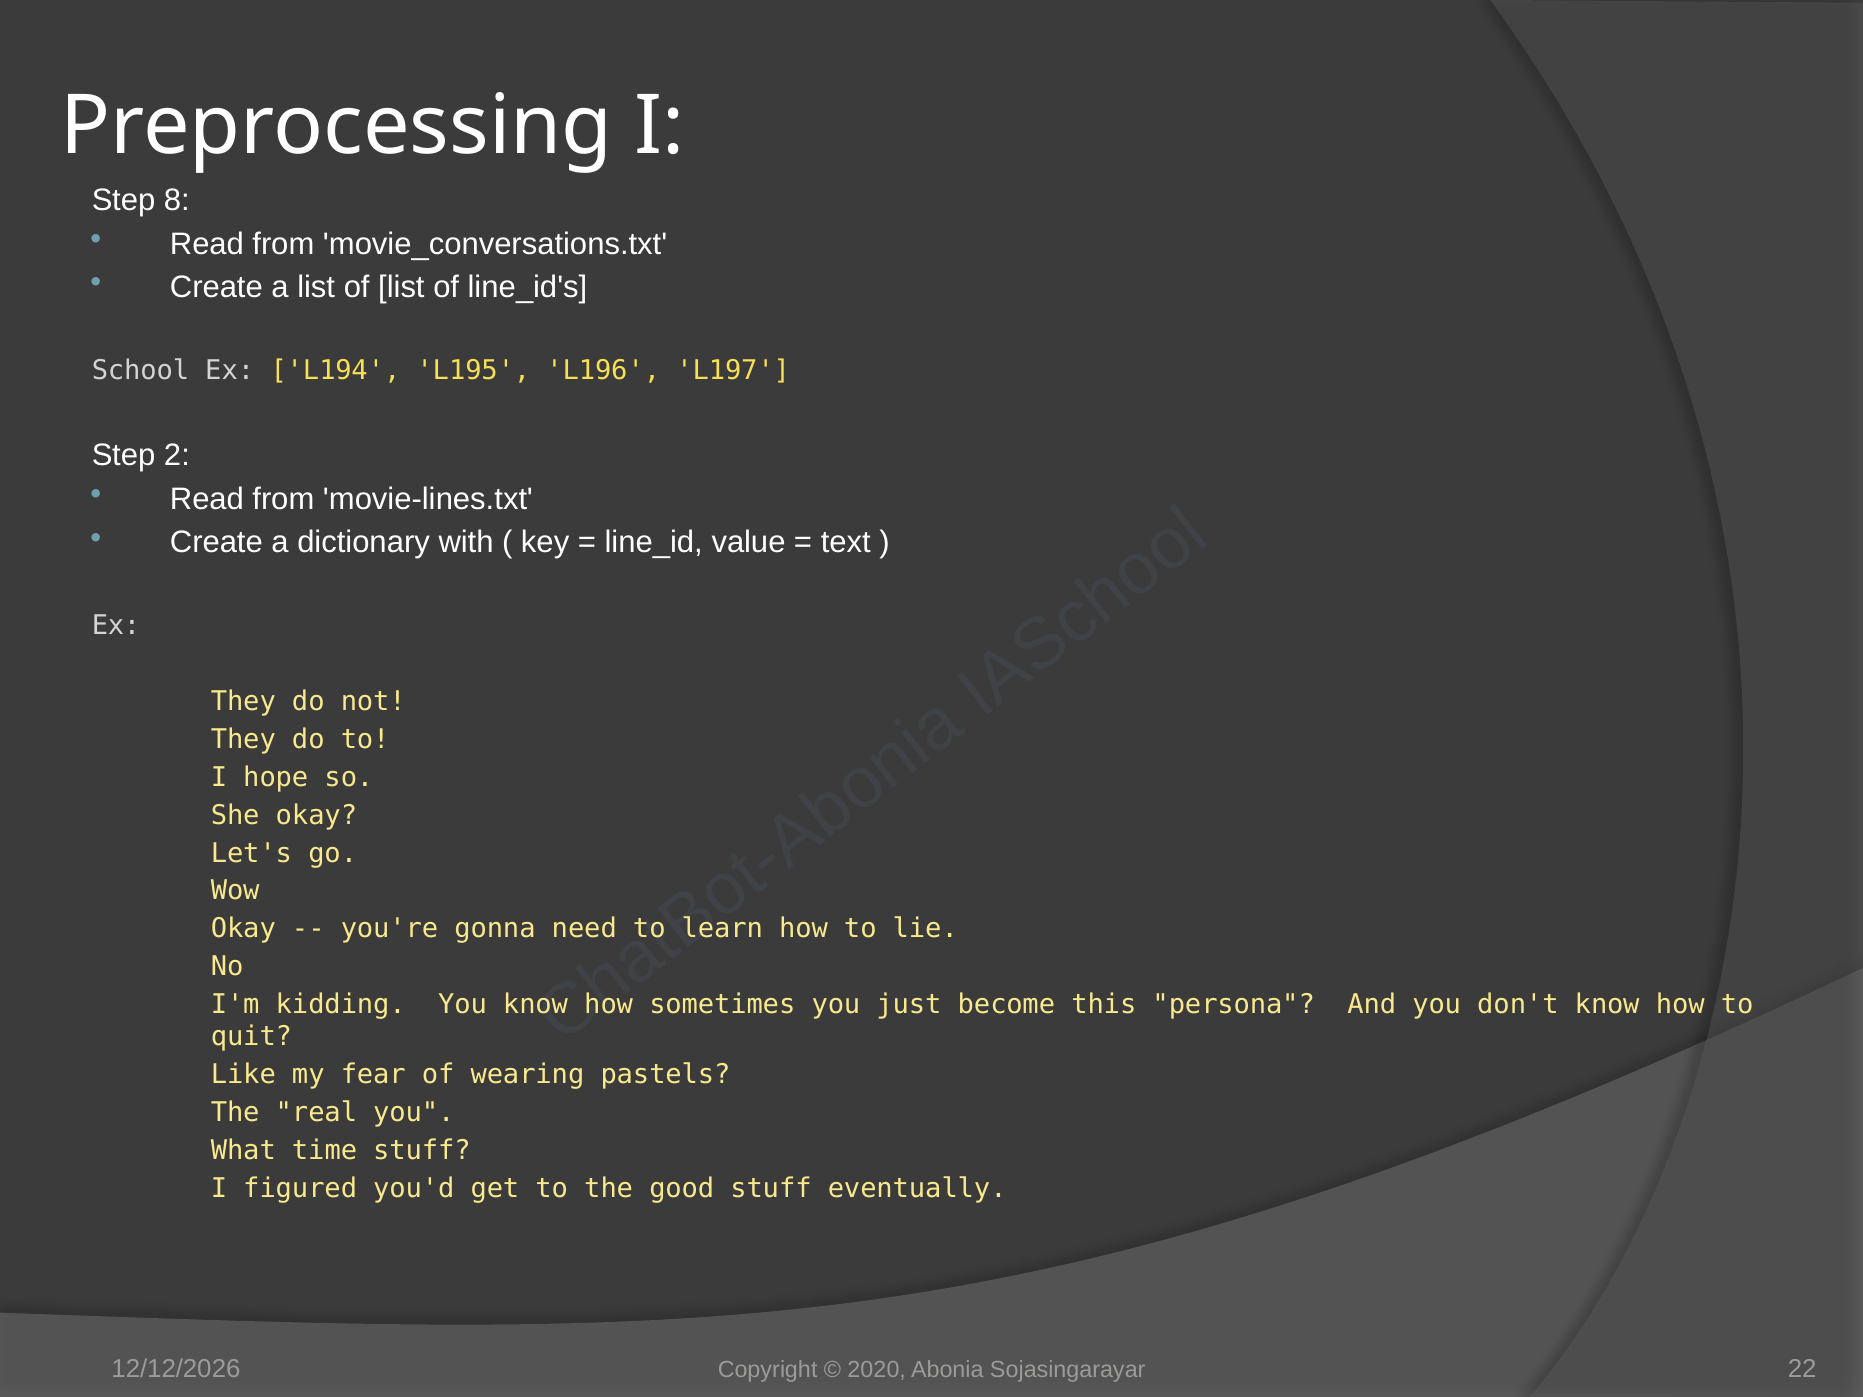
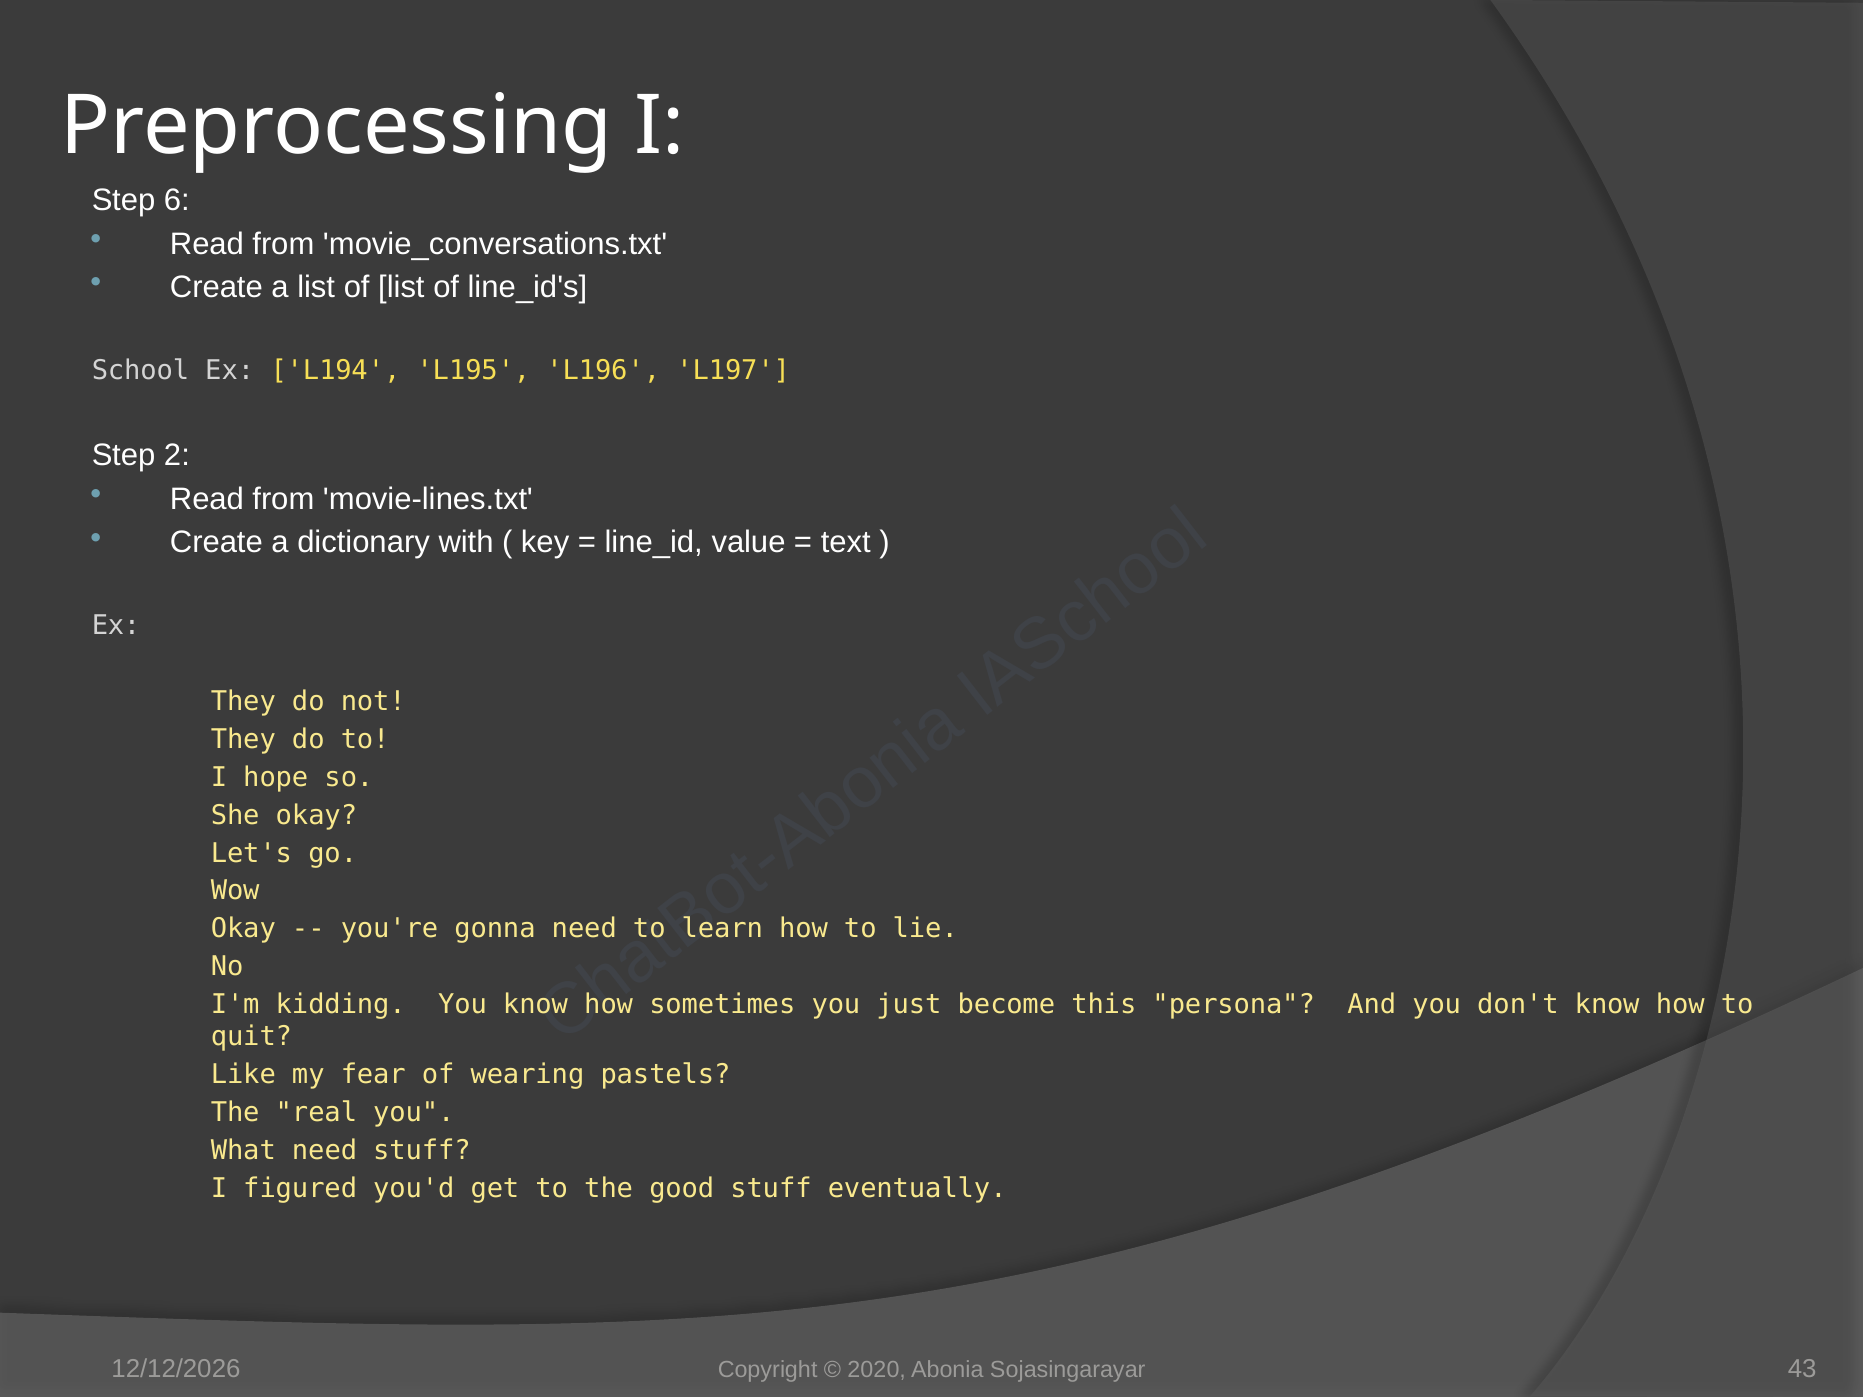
8: 8 -> 6 (177, 200)
What time: time -> need (325, 1151)
22: 22 -> 43 (1802, 1369)
